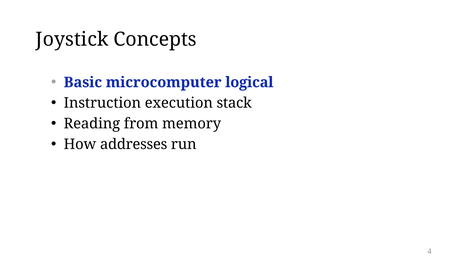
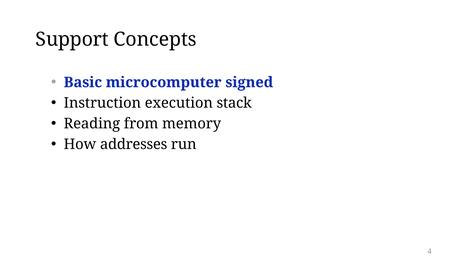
Joystick: Joystick -> Support (72, 39)
logical: logical -> signed (249, 82)
